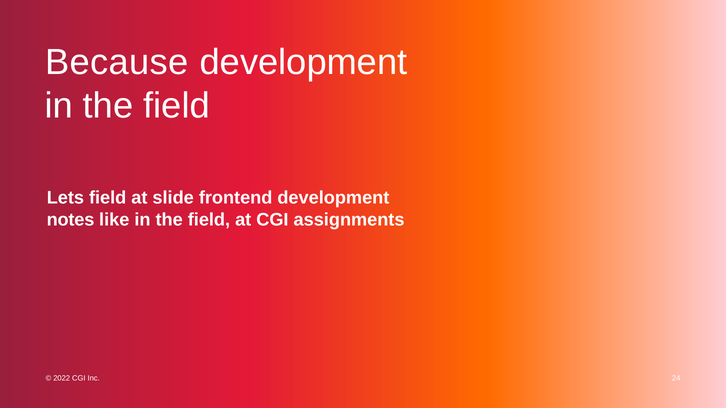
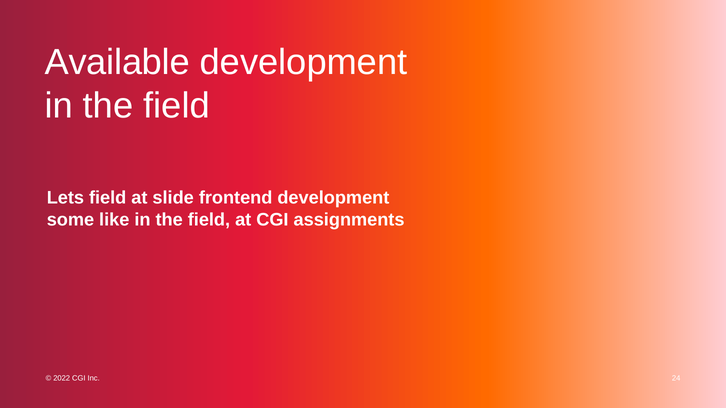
Because: Because -> Available (117, 62)
notes: notes -> some (70, 220)
